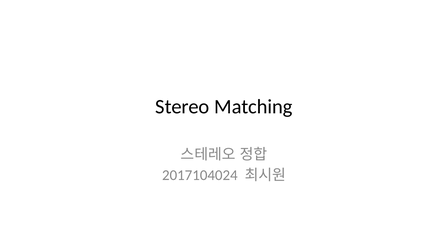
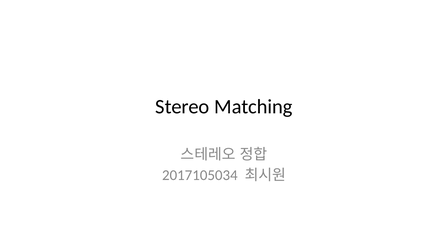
2017104024: 2017104024 -> 2017105034 (200, 175)
